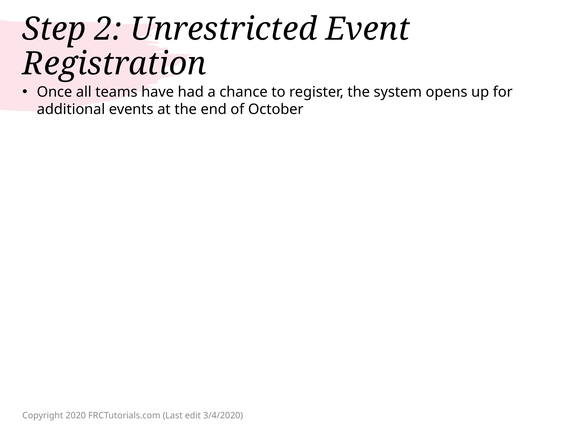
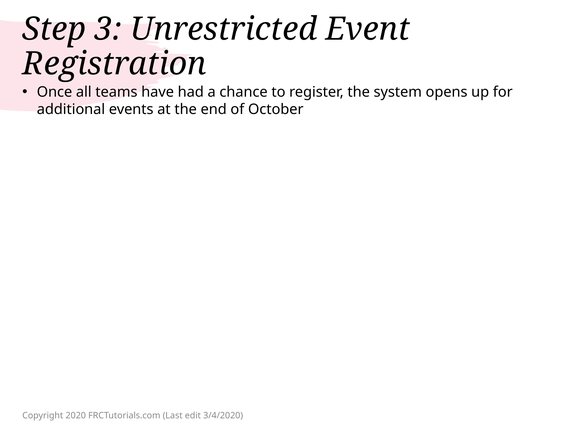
2: 2 -> 3 (108, 29)
